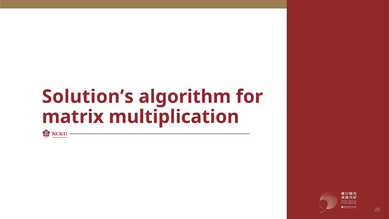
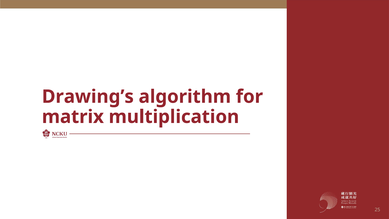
Solution’s: Solution’s -> Drawing’s (88, 97)
